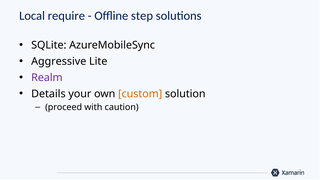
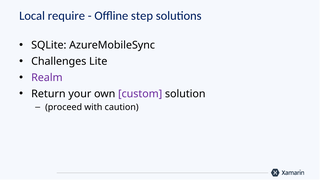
Aggressive: Aggressive -> Challenges (59, 61)
Details: Details -> Return (48, 94)
custom colour: orange -> purple (140, 94)
